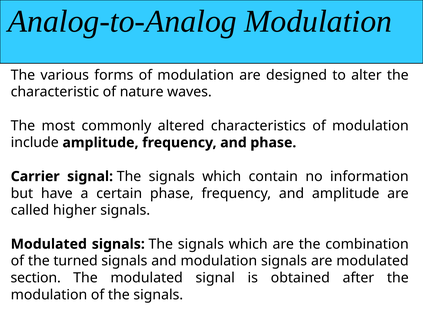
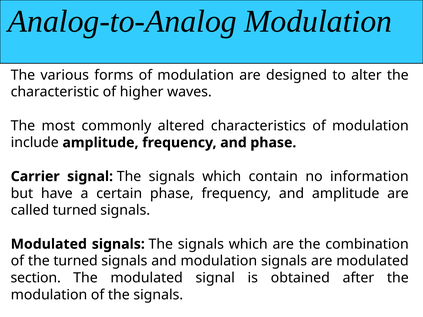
nature: nature -> higher (142, 92)
called higher: higher -> turned (75, 210)
